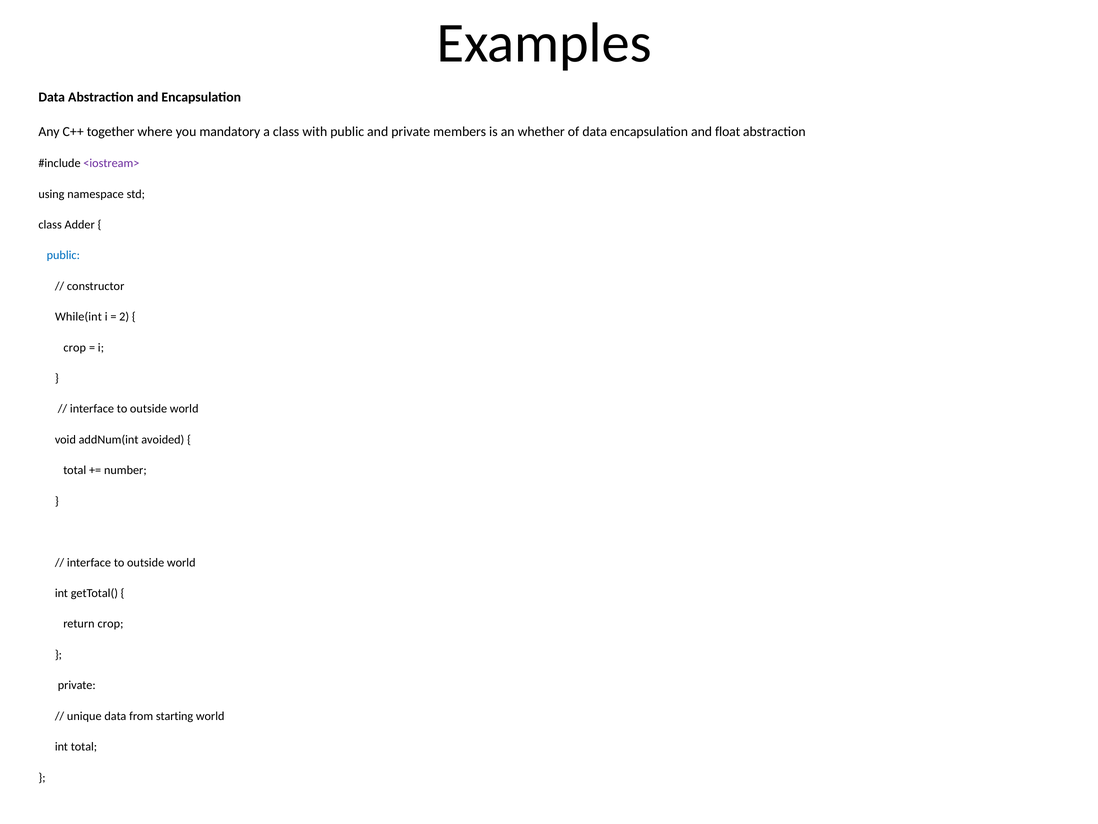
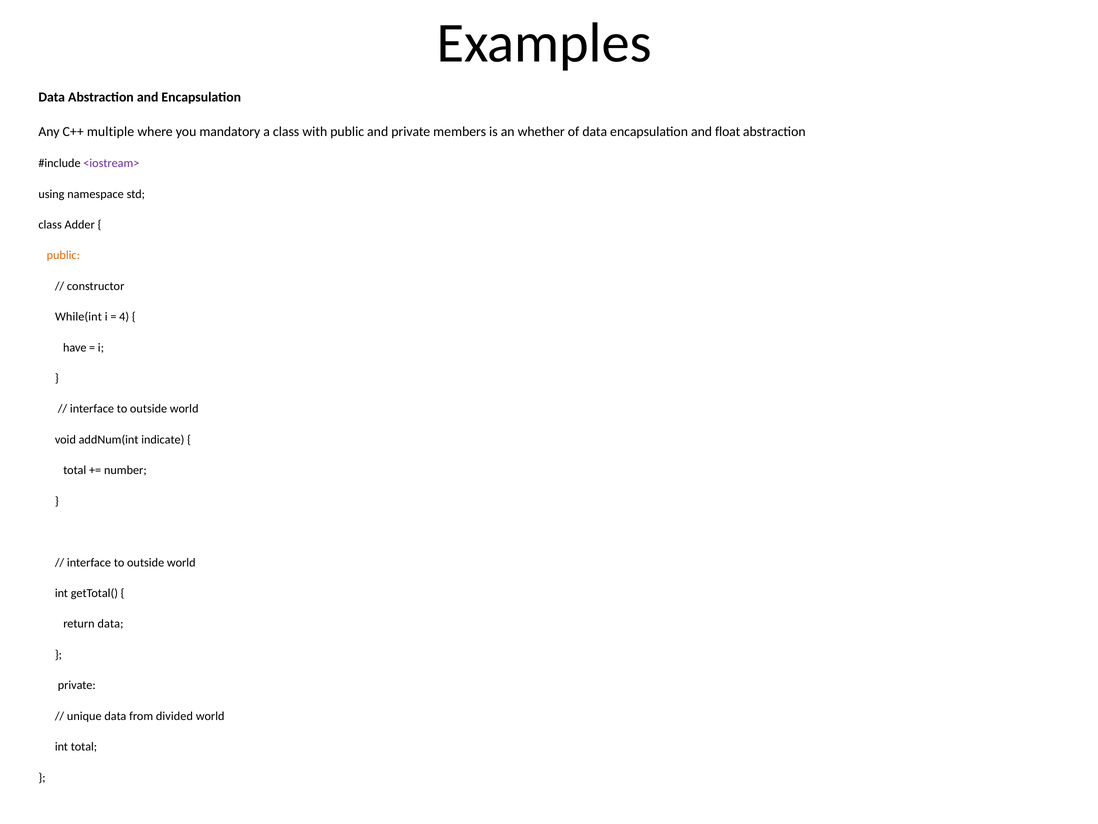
together: together -> multiple (111, 132)
public colour: blue -> orange (63, 255)
2: 2 -> 4 (124, 317)
crop: crop -> have (75, 347)
avoided: avoided -> indicate (163, 439)
return crop: crop -> data (110, 624)
starting: starting -> divided (174, 716)
